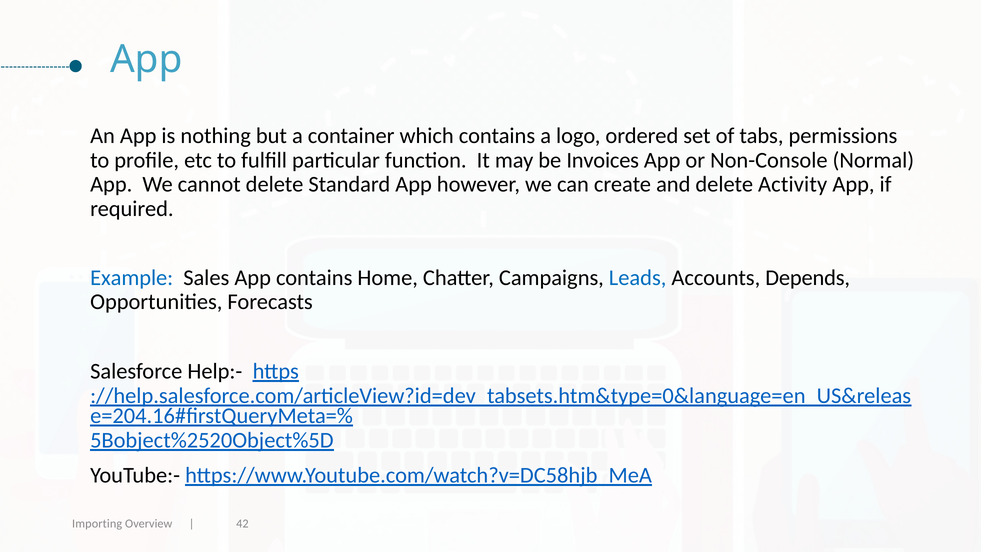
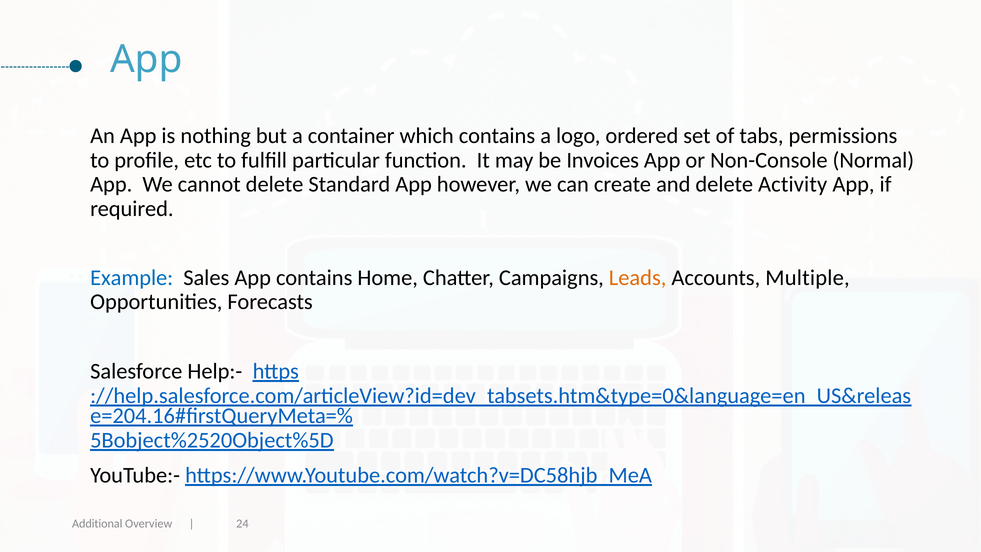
Leads colour: blue -> orange (638, 278)
Depends: Depends -> Multiple (808, 278)
Importing: Importing -> Additional (97, 523)
42: 42 -> 24 (242, 523)
